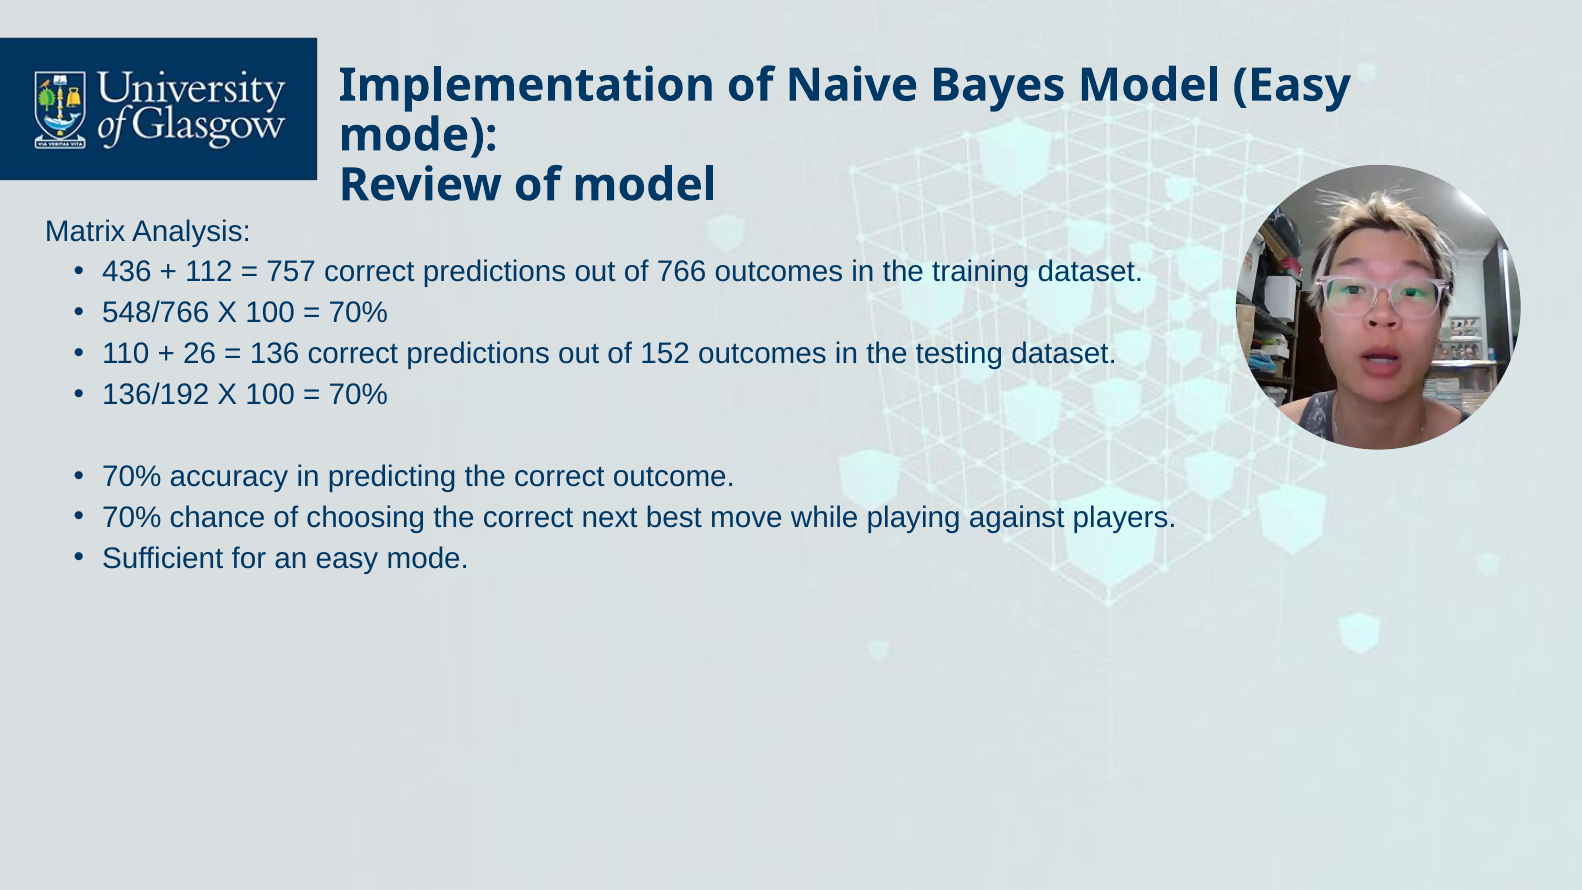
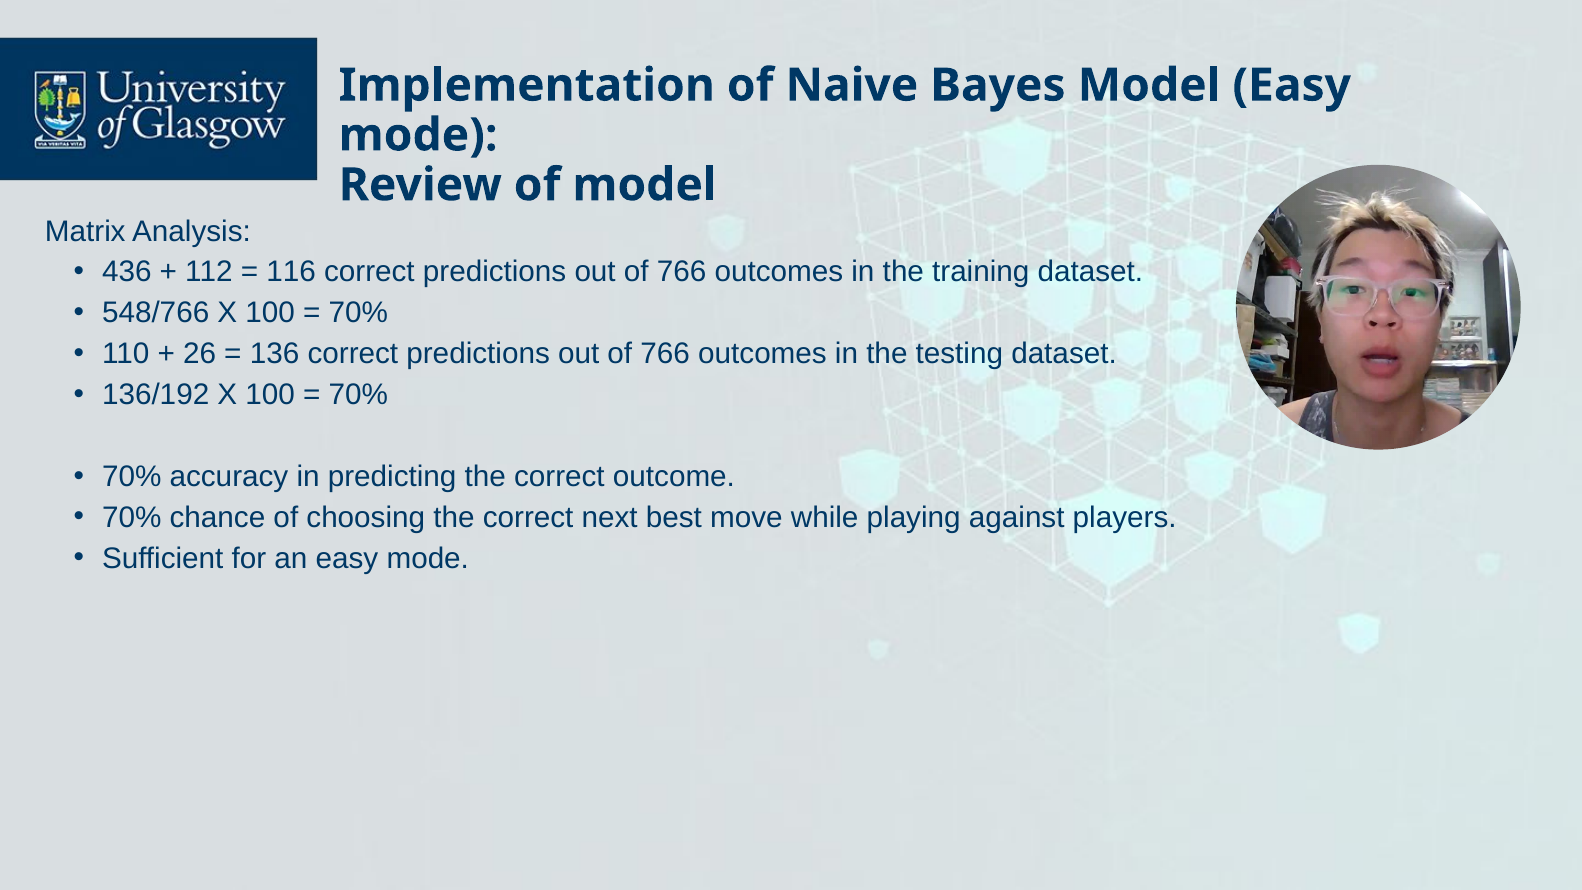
757: 757 -> 116 (291, 272)
152: 152 -> 766 (665, 354)
